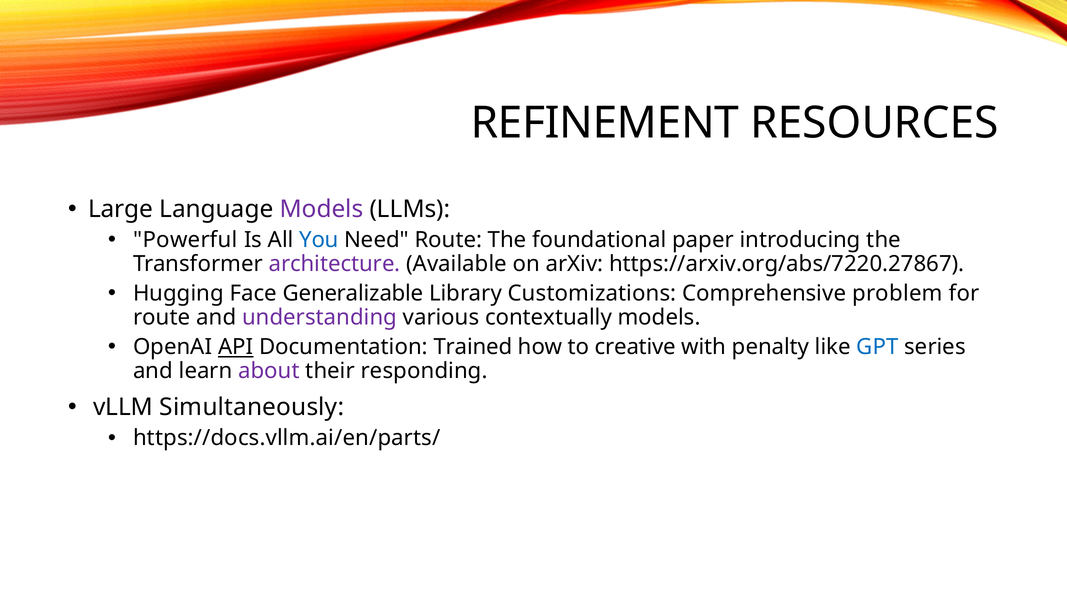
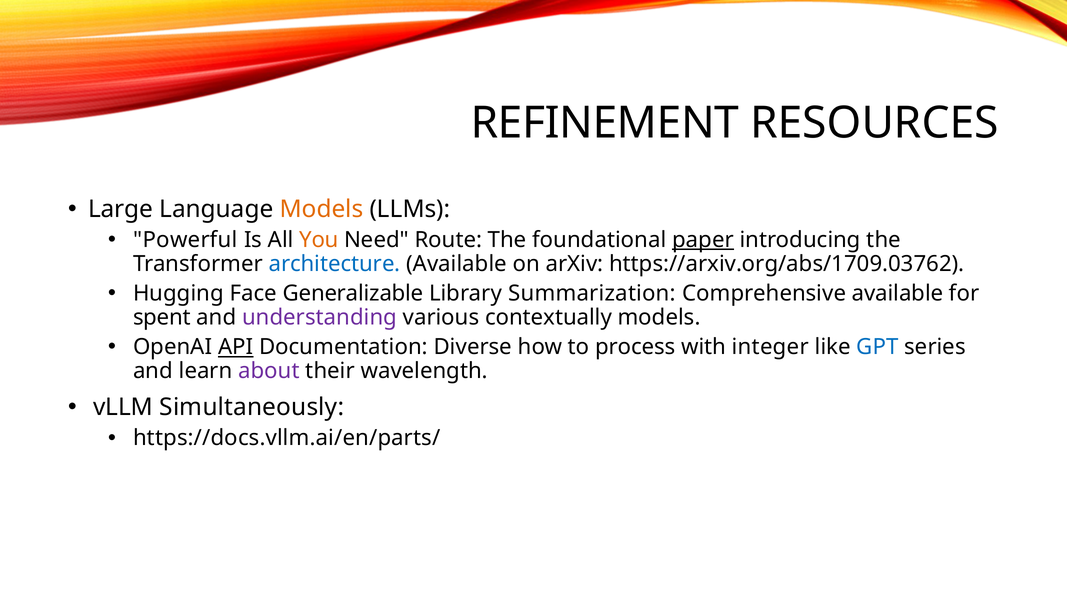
Models colour: purple -> orange (322, 209)
You colour: blue -> orange (319, 240)
paper underline: none -> present (703, 240)
architecture colour: purple -> blue (335, 264)
https://arxiv.org/abs/7220.27867: https://arxiv.org/abs/7220.27867 -> https://arxiv.org/abs/1709.03762 (787, 264)
Customizations: Customizations -> Summarization (592, 294)
Comprehensive problem: problem -> available (898, 294)
route: route -> spent (162, 318)
Trained: Trained -> Diverse (473, 347)
creative: creative -> process (635, 347)
penalty: penalty -> integer (770, 347)
responding: responding -> wavelength (424, 371)
